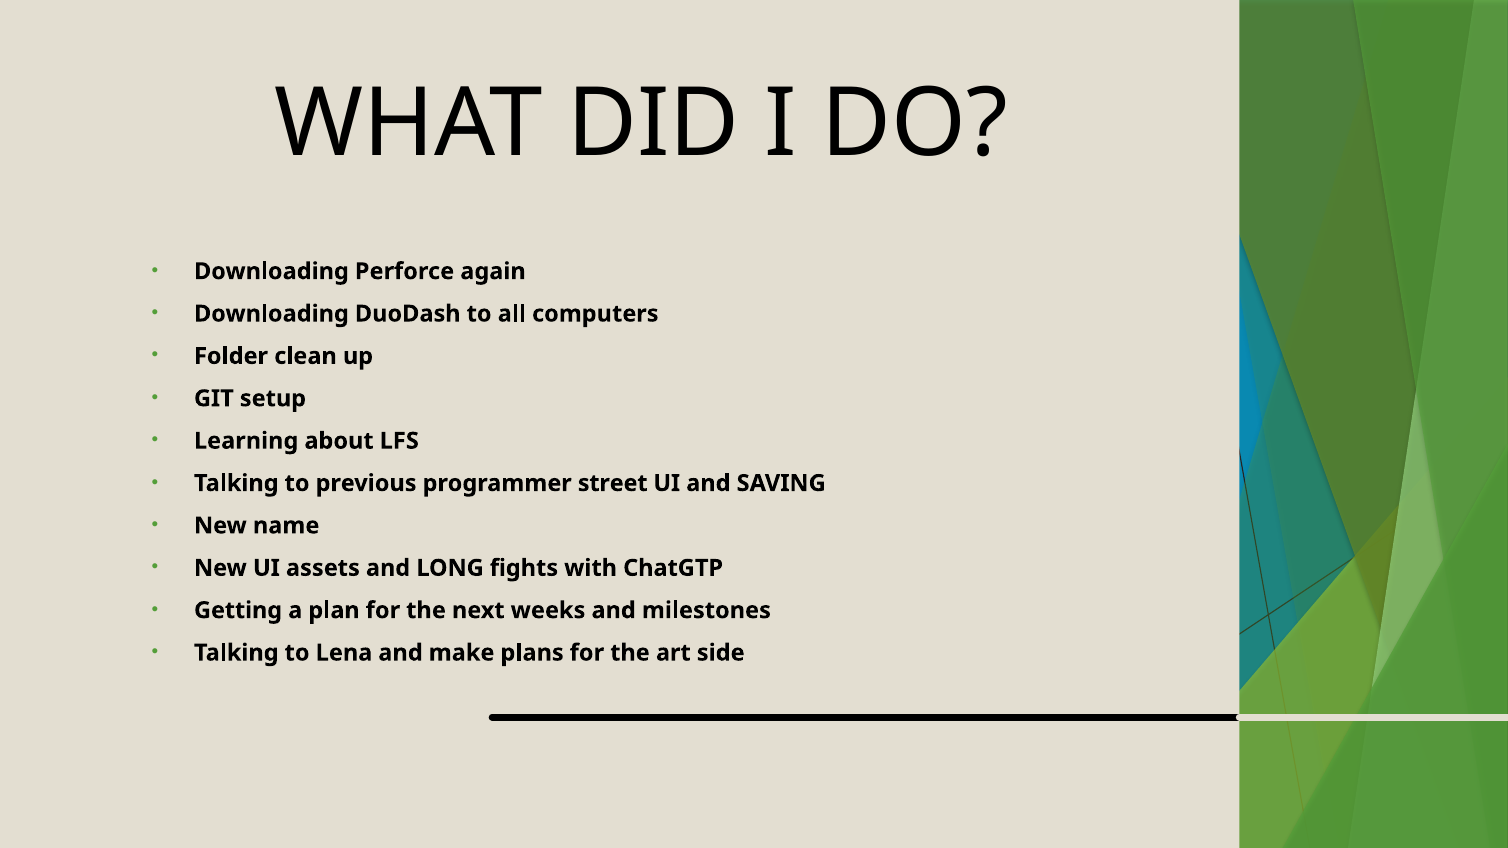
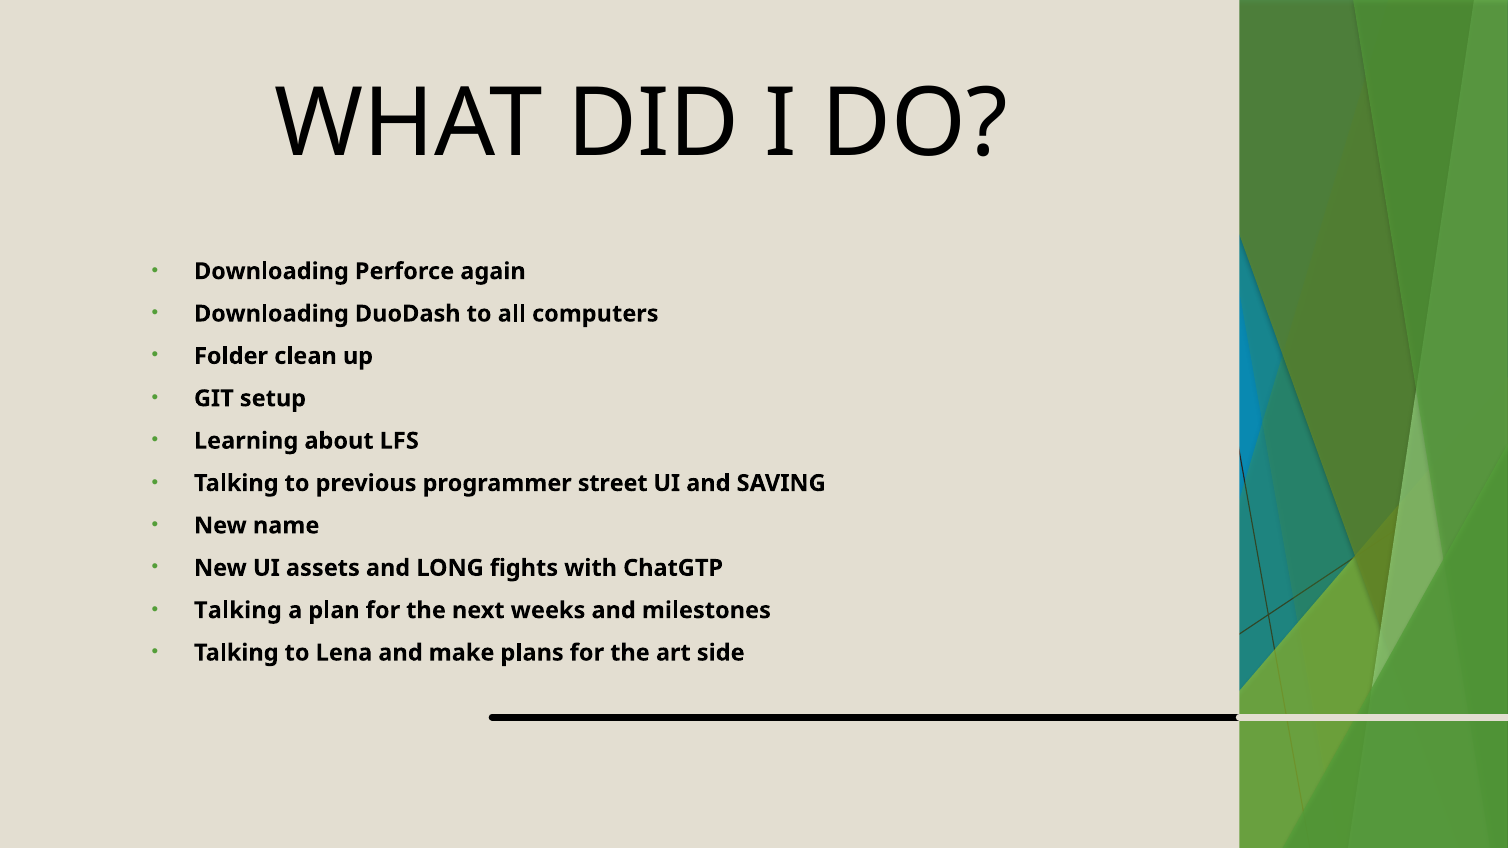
Getting: Getting -> Talking (238, 611)
